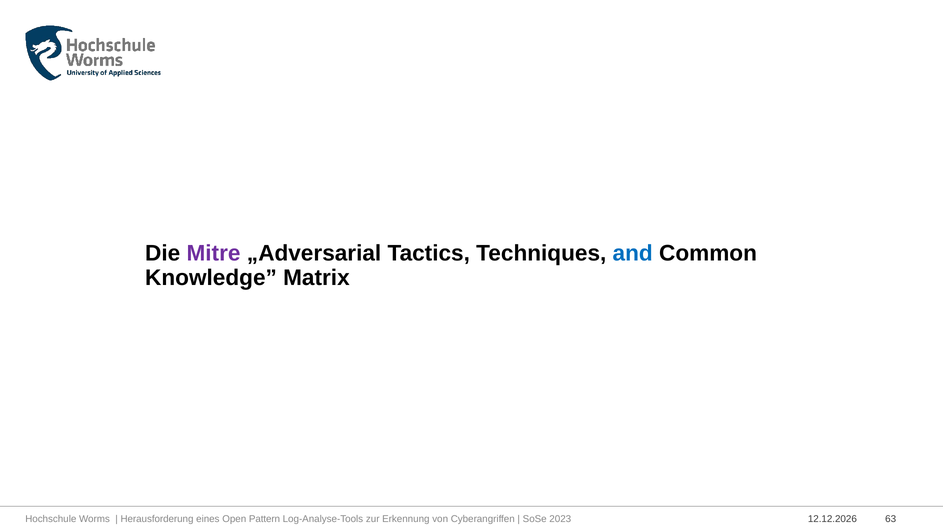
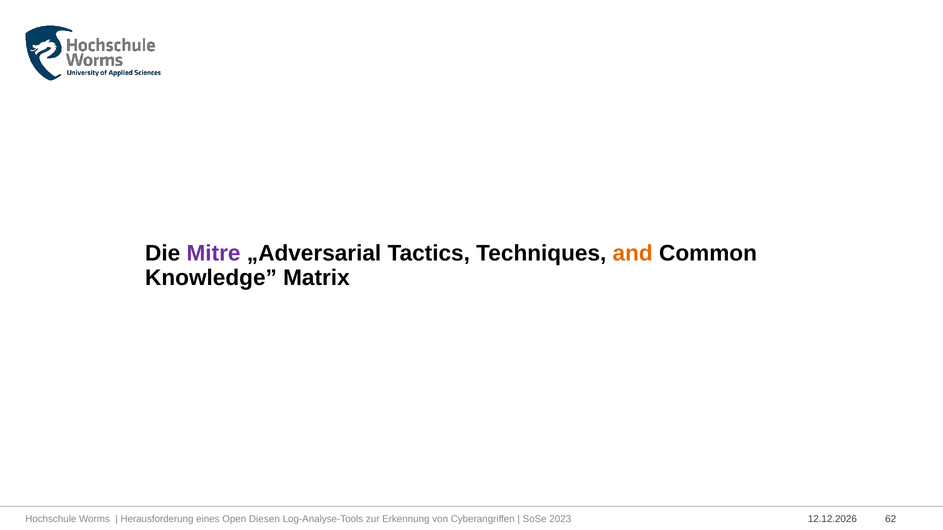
and colour: blue -> orange (633, 254)
Pattern: Pattern -> Diesen (264, 519)
63: 63 -> 62 (891, 519)
